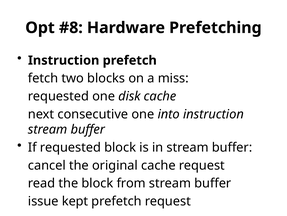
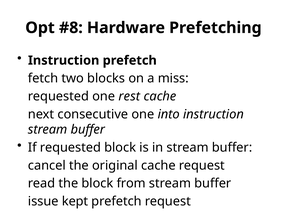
disk: disk -> rest (129, 96)
